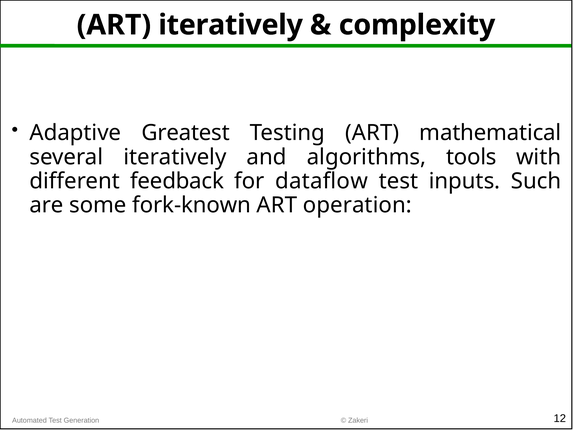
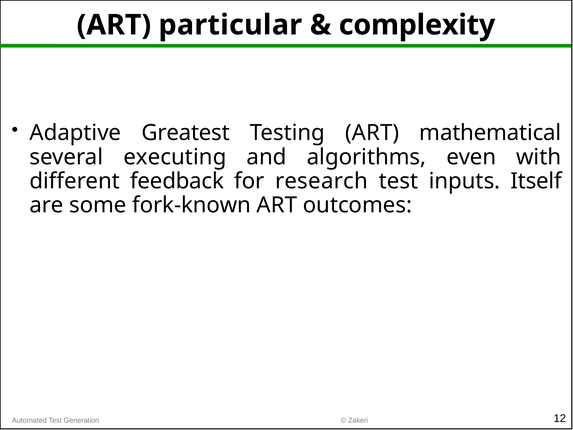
ART iteratively: iteratively -> particular (230, 25)
several iteratively: iteratively -> executing (175, 157)
tools: tools -> even (471, 157)
dataflow: dataflow -> research (321, 181)
Such: Such -> Itself (536, 181)
operation: operation -> outcomes (357, 205)
